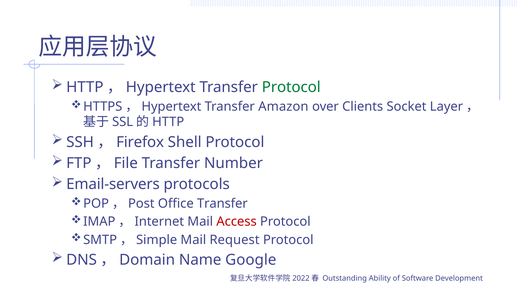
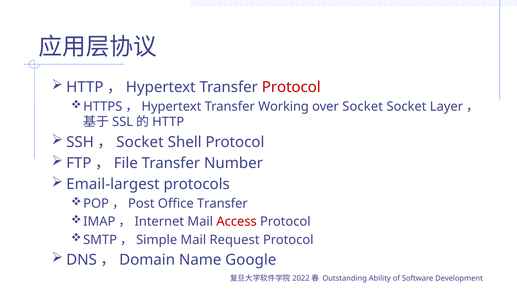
Protocol colour: green -> red (291, 87)
Amazon: Amazon -> Working (284, 106)
over Clients: Clients -> Socket (363, 106)
Firefox: Firefox -> Socket (140, 142)
Email-servers: Email-servers -> Email-largest (113, 184)
